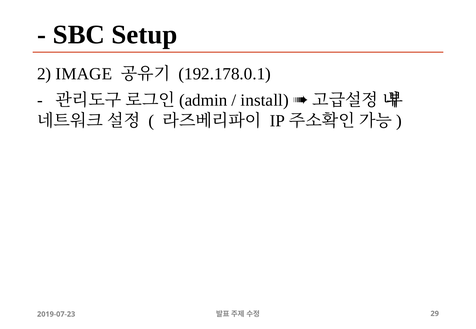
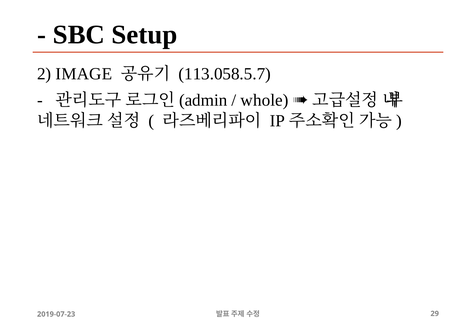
192.178.0.1: 192.178.0.1 -> 113.058.5.7 (225, 74)
install: install -> whole (265, 101)
